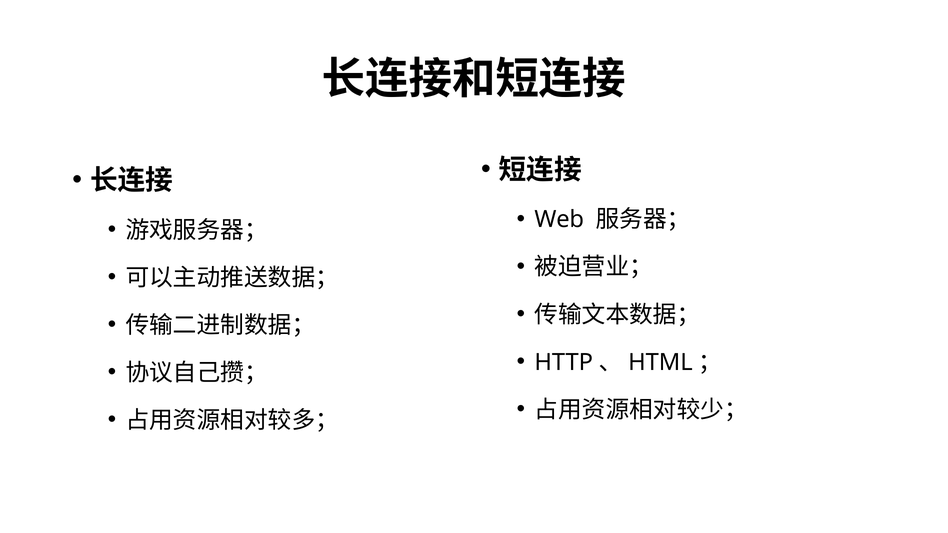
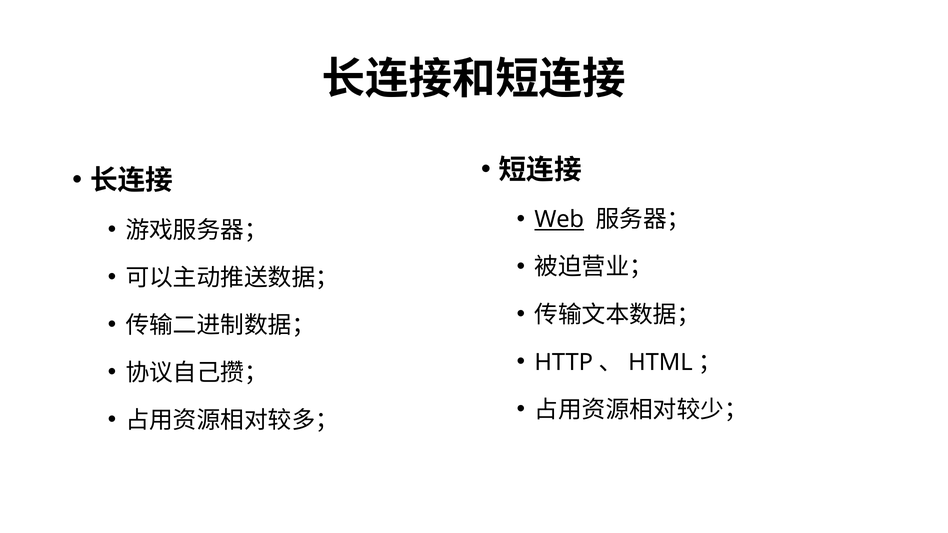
Web underline: none -> present (559, 220)
